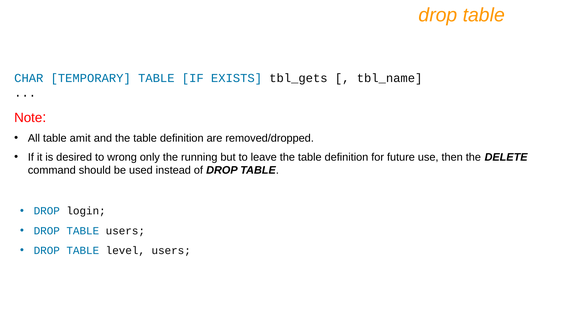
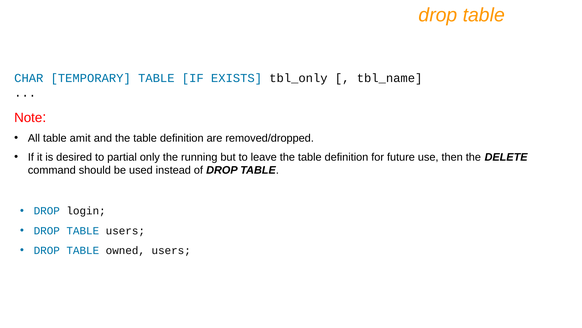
tbl_gets: tbl_gets -> tbl_only (298, 78)
wrong: wrong -> partial (122, 157)
level: level -> owned (125, 250)
